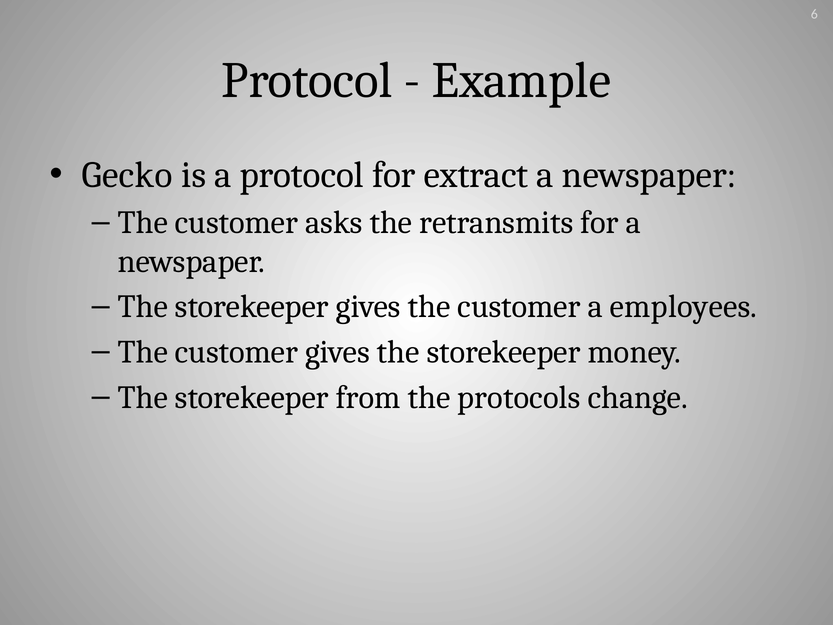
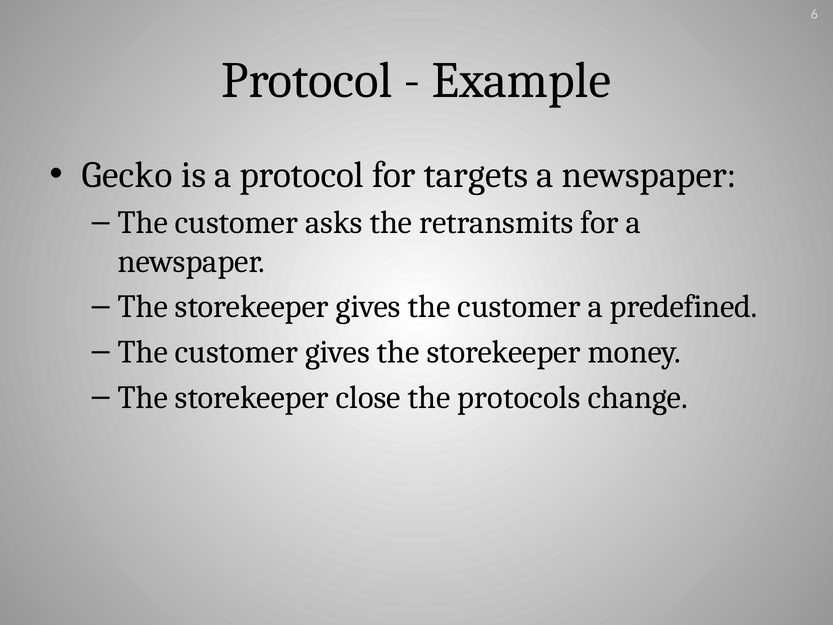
extract: extract -> targets (476, 175)
employees: employees -> predefined (684, 307)
from: from -> close (368, 397)
